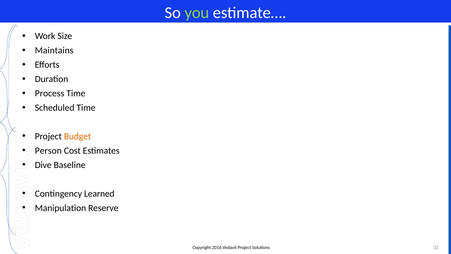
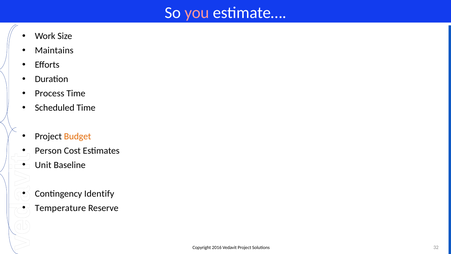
you colour: light green -> pink (197, 13)
Dive: Dive -> Unit (43, 165)
Learned: Learned -> Identify (99, 193)
Manipulation: Manipulation -> Temperature (60, 208)
